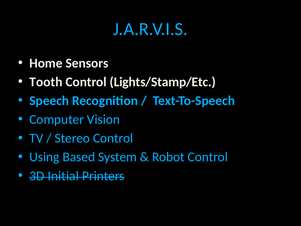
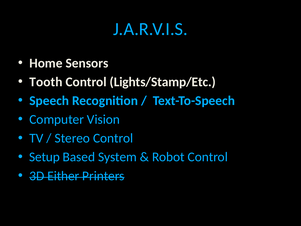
Using: Using -> Setup (44, 157)
Initial: Initial -> Either (63, 176)
